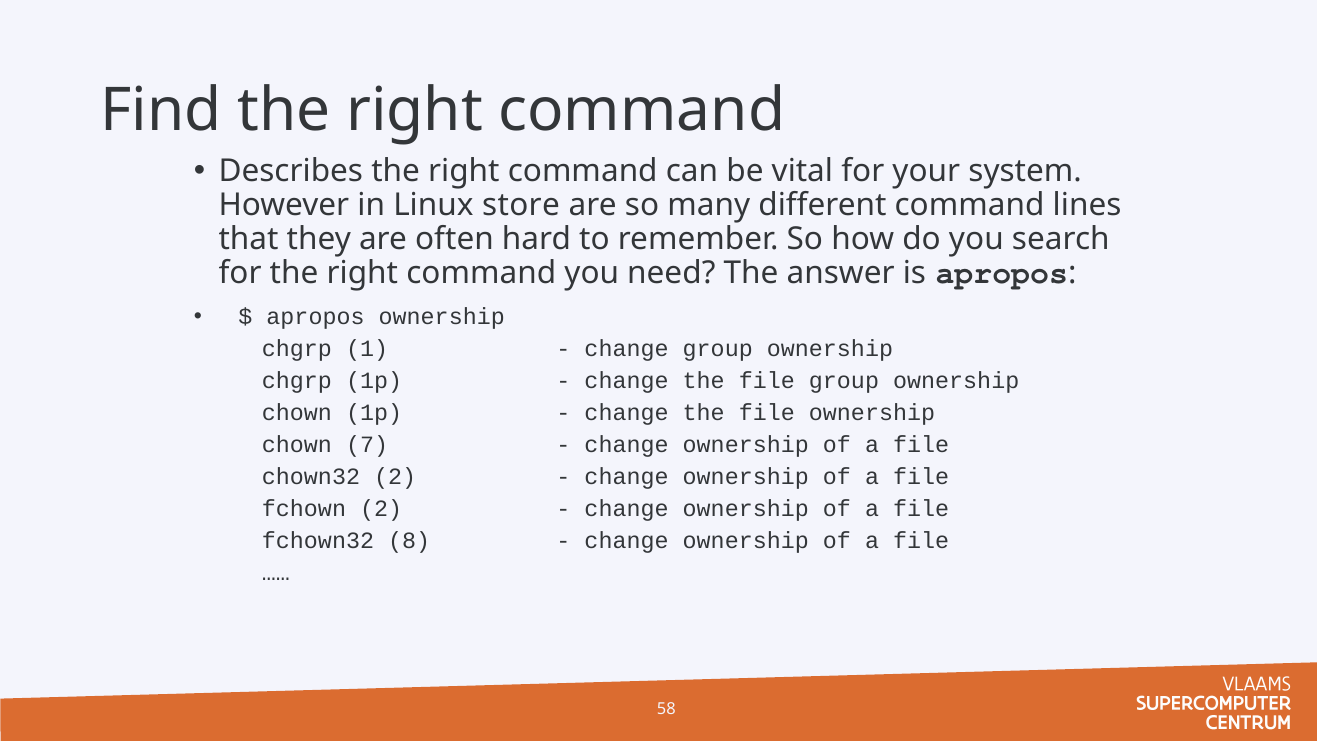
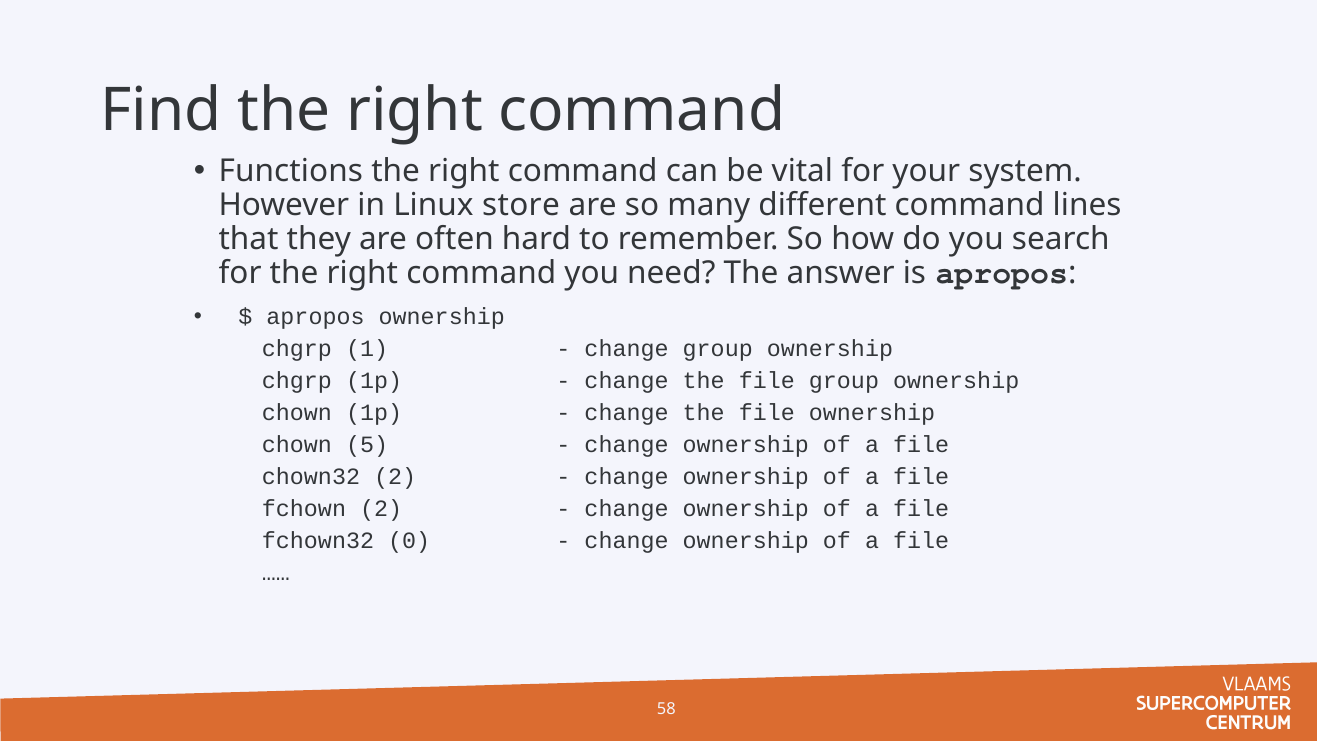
Describes: Describes -> Functions (291, 171)
7: 7 -> 5 (367, 445)
8: 8 -> 0 (409, 541)
